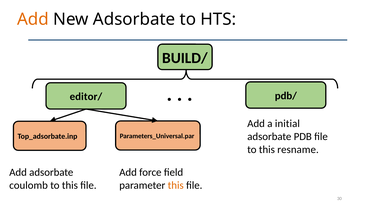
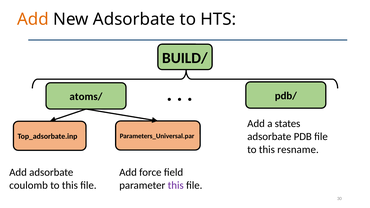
editor/: editor/ -> atoms/ (86, 97)
initial: initial -> states (288, 124)
this colour: orange -> purple (176, 185)
